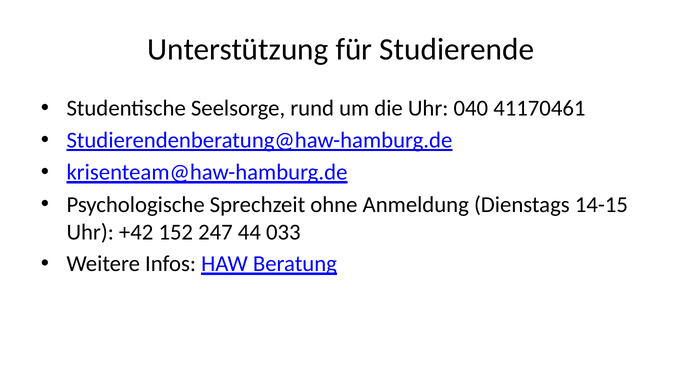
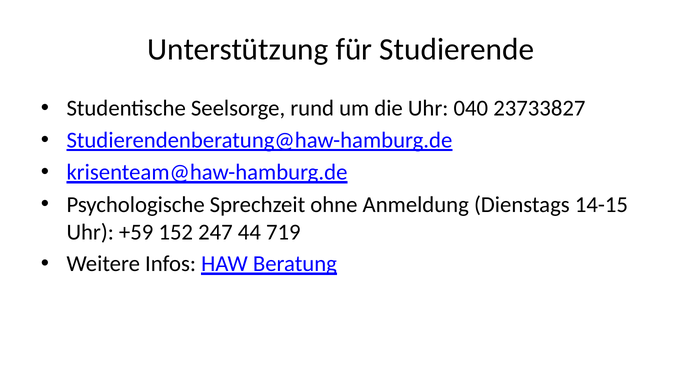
41170461: 41170461 -> 23733827 (539, 108)
+42: +42 -> +59 (136, 232)
033: 033 -> 719 (283, 232)
